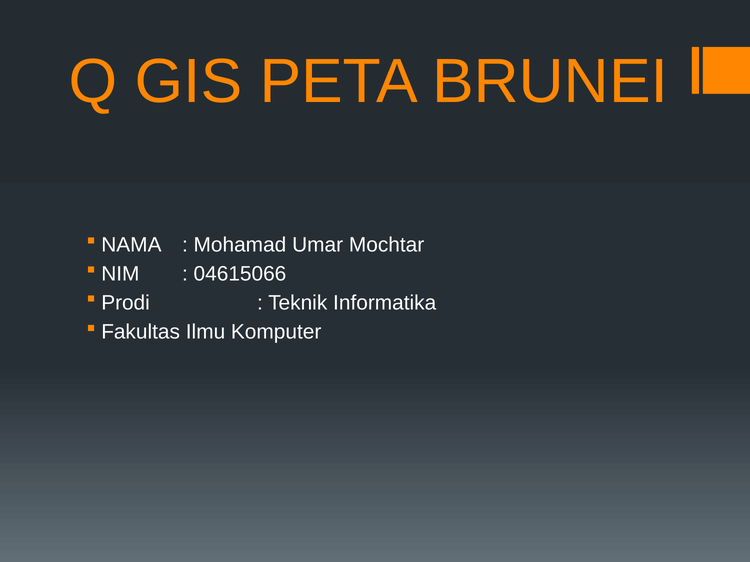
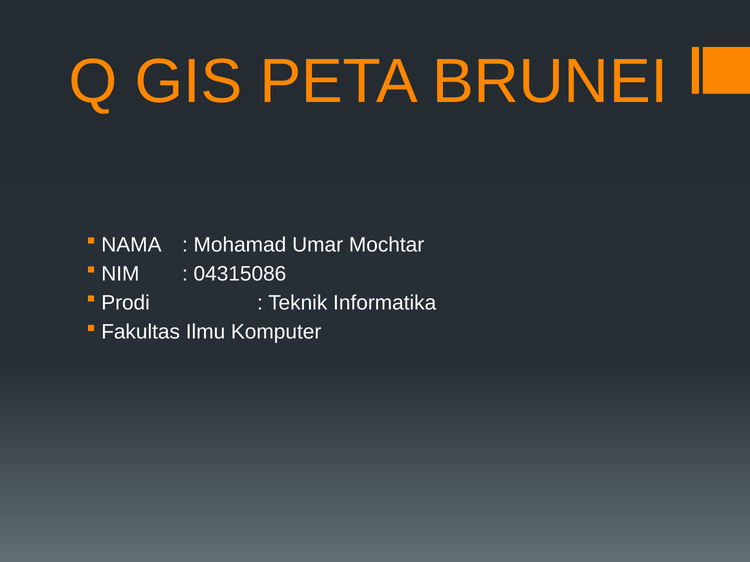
04615066: 04615066 -> 04315086 (240, 274)
